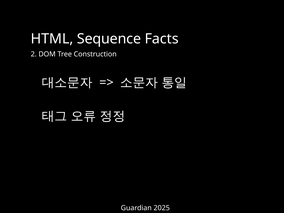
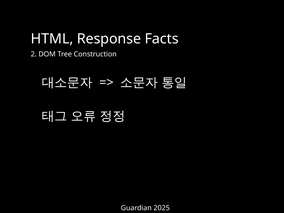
Sequence: Sequence -> Response (109, 39)
